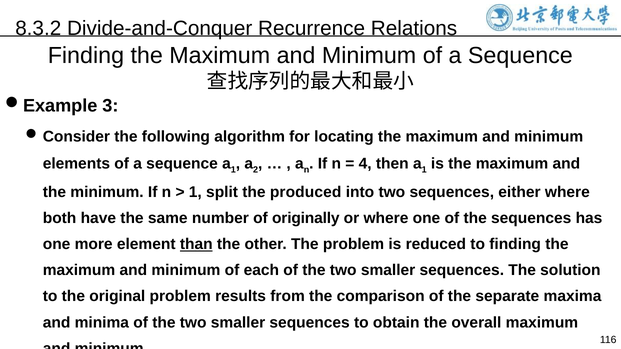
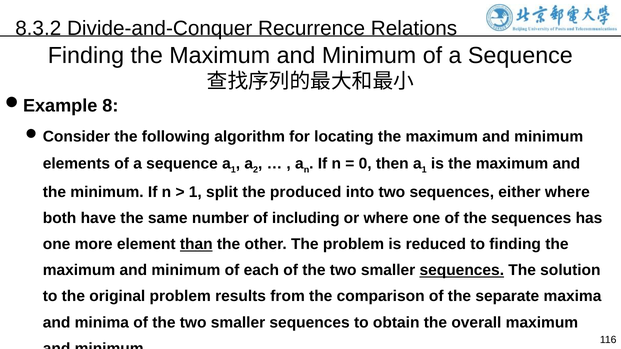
3: 3 -> 8 (110, 106)
4: 4 -> 0 (365, 164)
originally: originally -> including (306, 218)
sequences underline: none -> present (462, 271)
